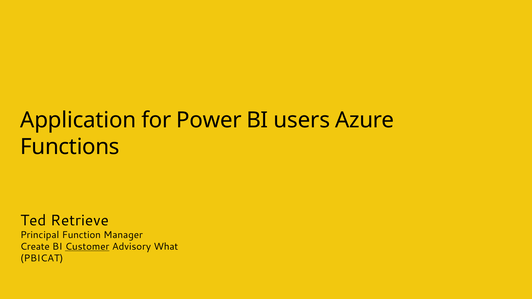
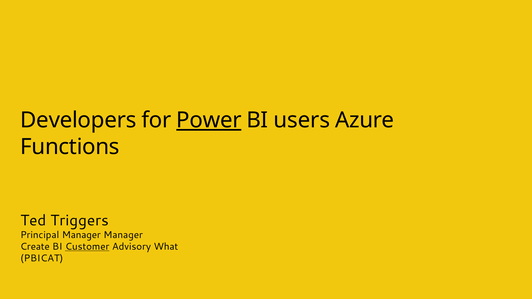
Application: Application -> Developers (78, 120)
Power underline: none -> present (209, 120)
Retrieve: Retrieve -> Triggers (80, 220)
Principal Function: Function -> Manager (81, 235)
